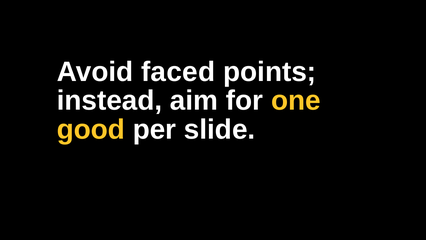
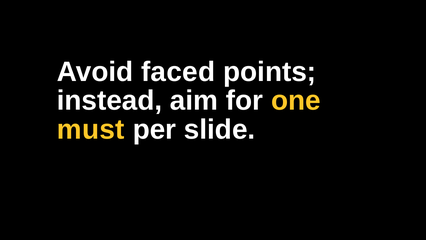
good: good -> must (91, 129)
